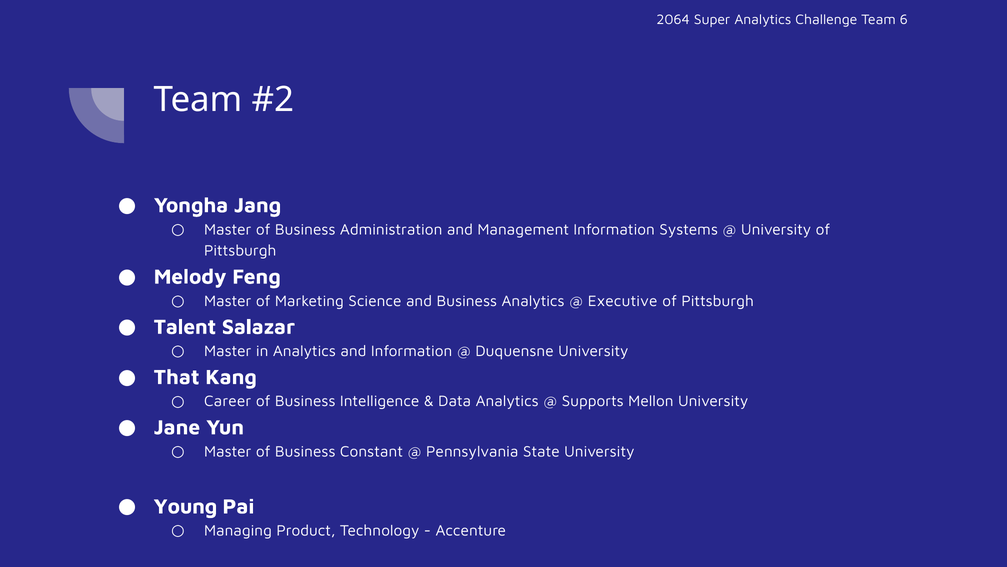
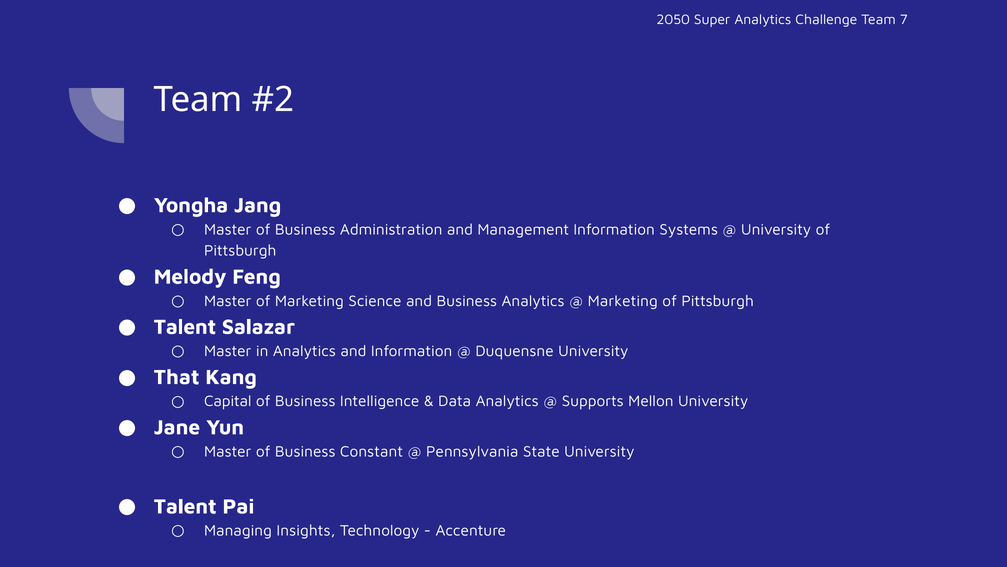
2064: 2064 -> 2050 (673, 19)
6: 6 -> 7 (904, 19)
Executive: Executive -> Marketing (623, 301)
Career: Career -> Capital (228, 401)
Young: Young -> Talent (185, 506)
Product: Product -> Insights (306, 530)
